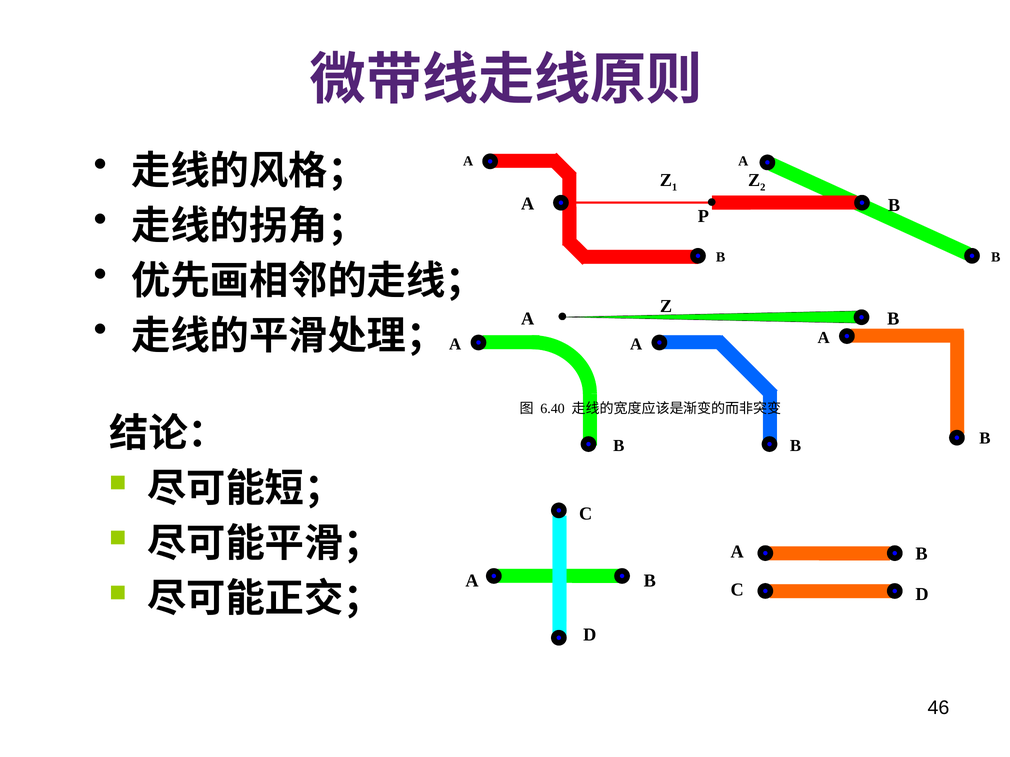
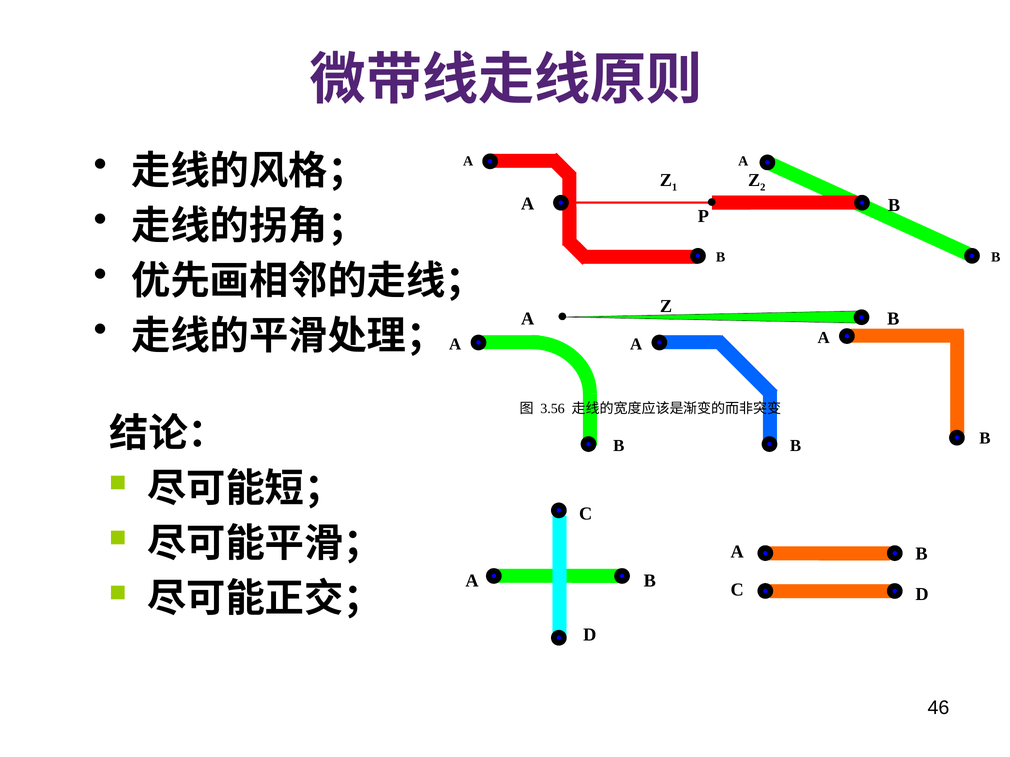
6.40: 6.40 -> 3.56 (553, 409)
